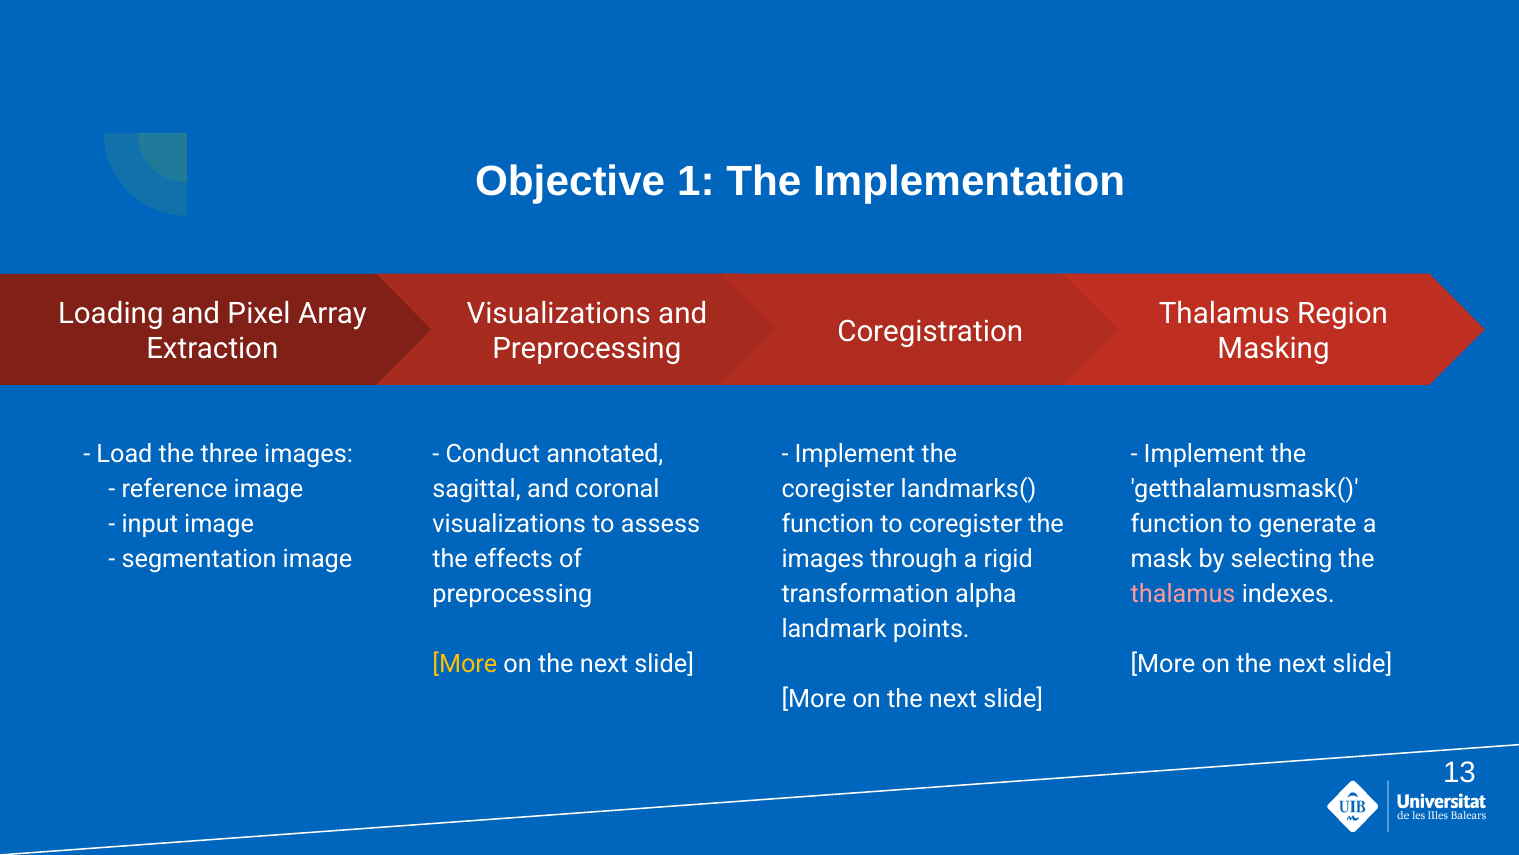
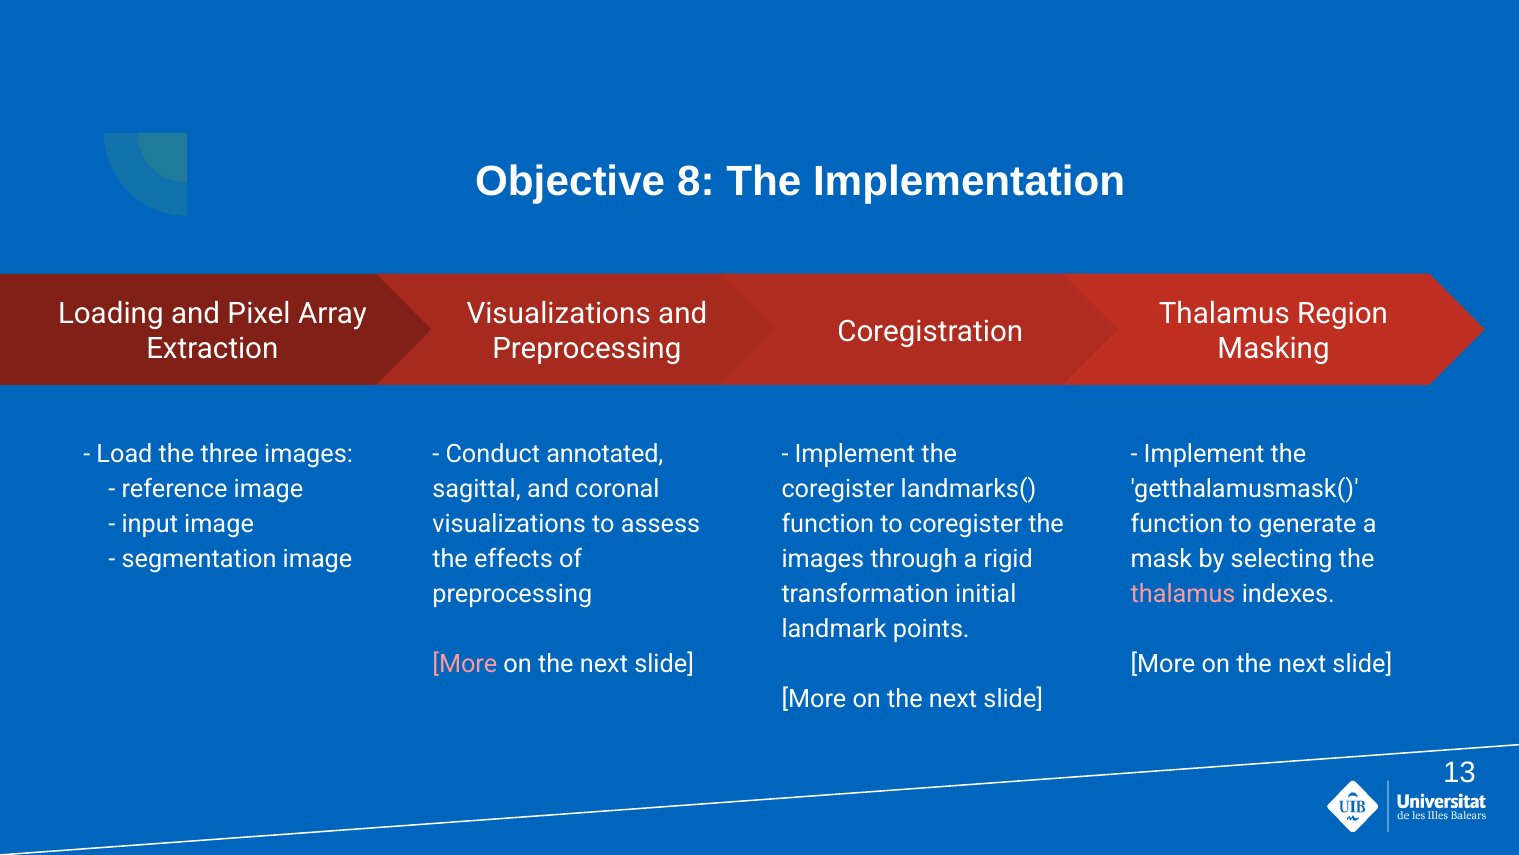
1: 1 -> 8 (696, 182)
alpha: alpha -> initial (986, 594)
More colour: yellow -> pink (465, 664)
